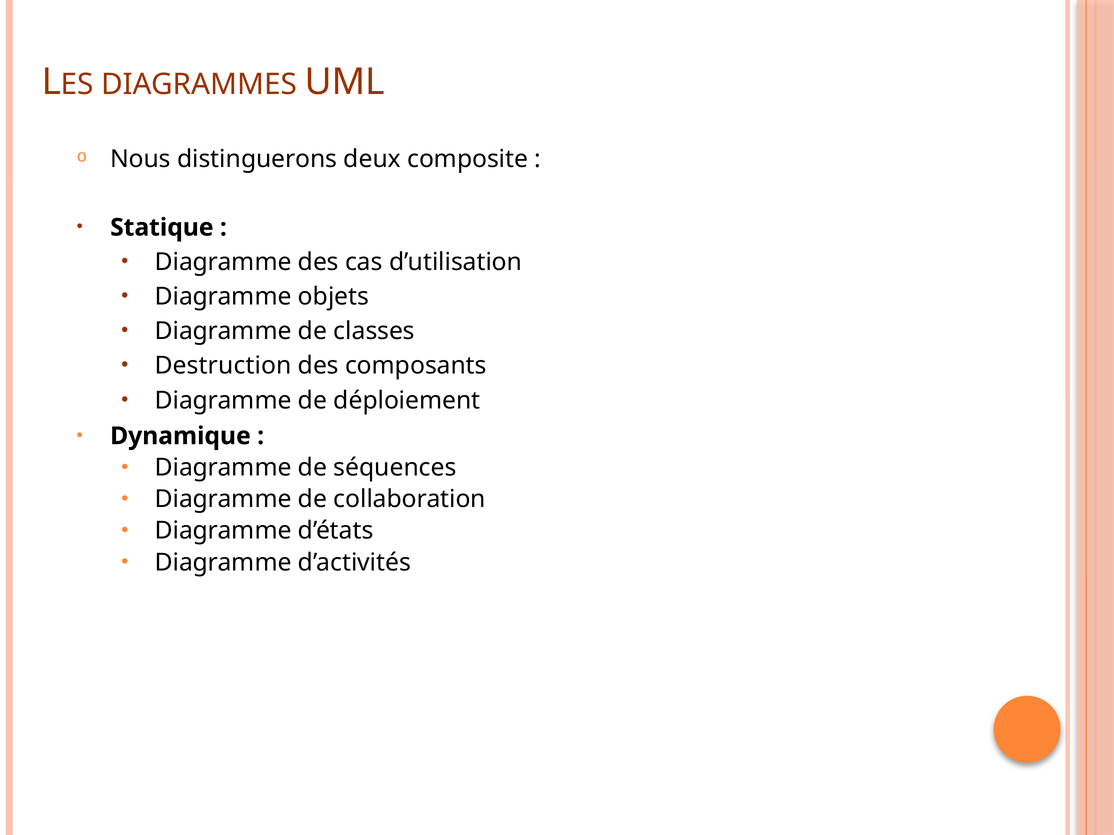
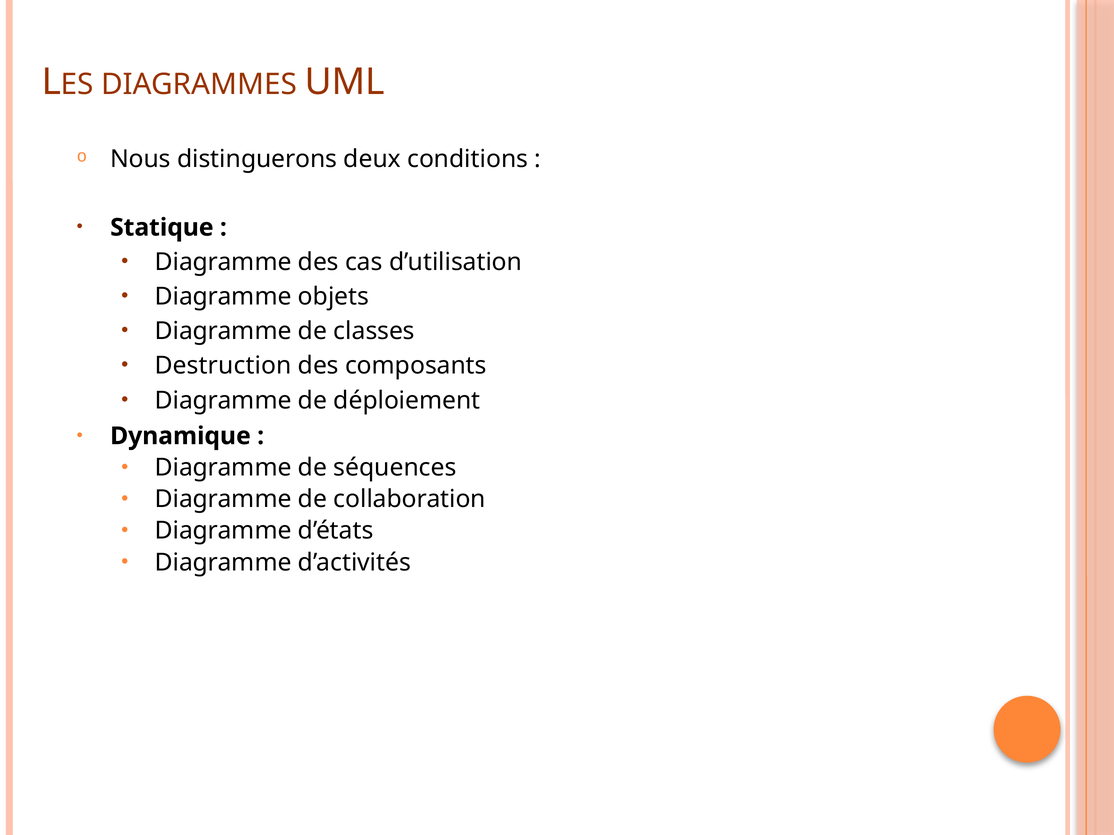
composite: composite -> conditions (468, 159)
